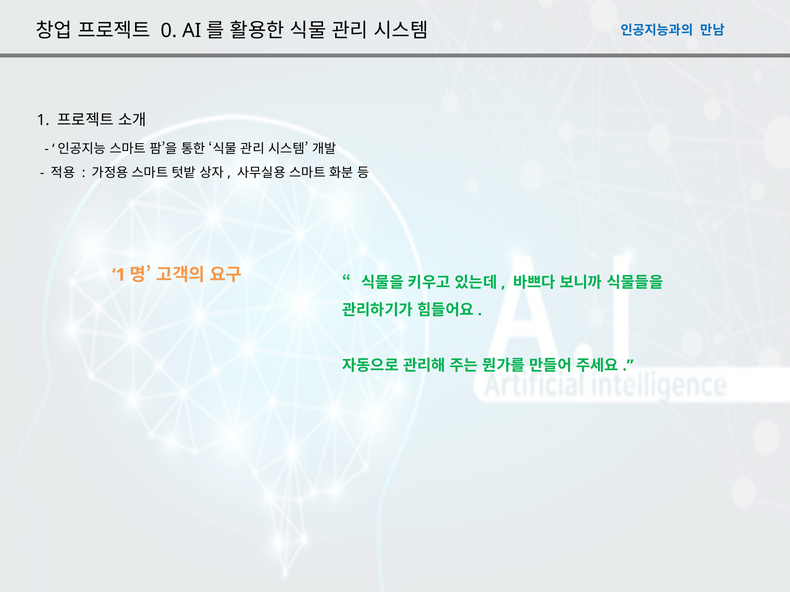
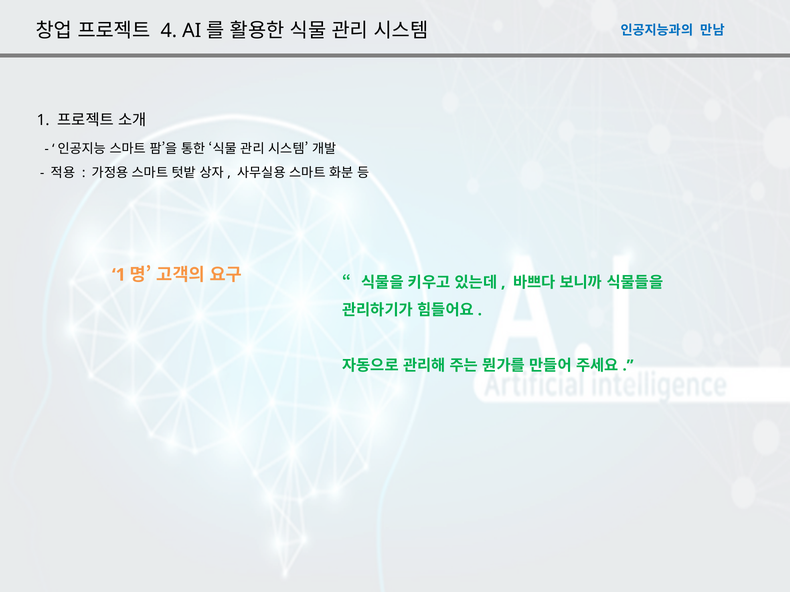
0: 0 -> 4 (169, 31)
